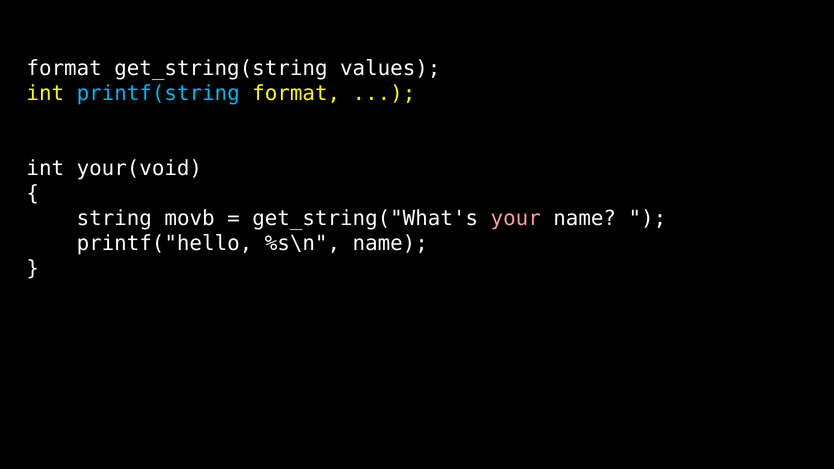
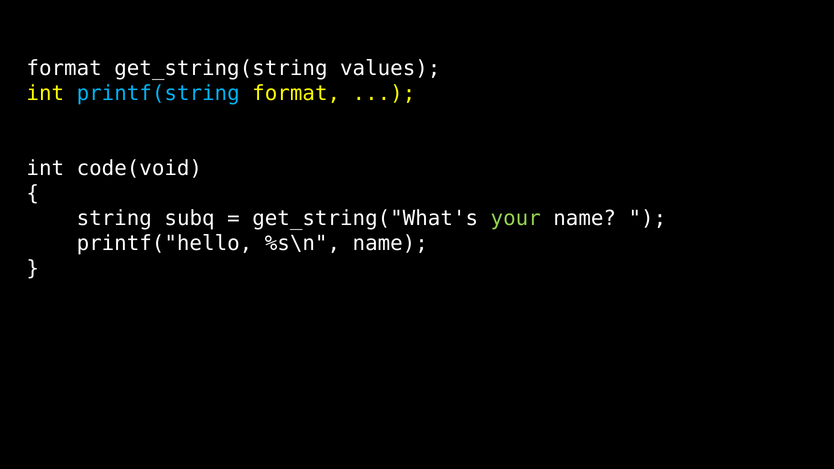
your(void: your(void -> code(void (139, 168)
movb: movb -> subq (190, 218)
your colour: pink -> light green (516, 218)
